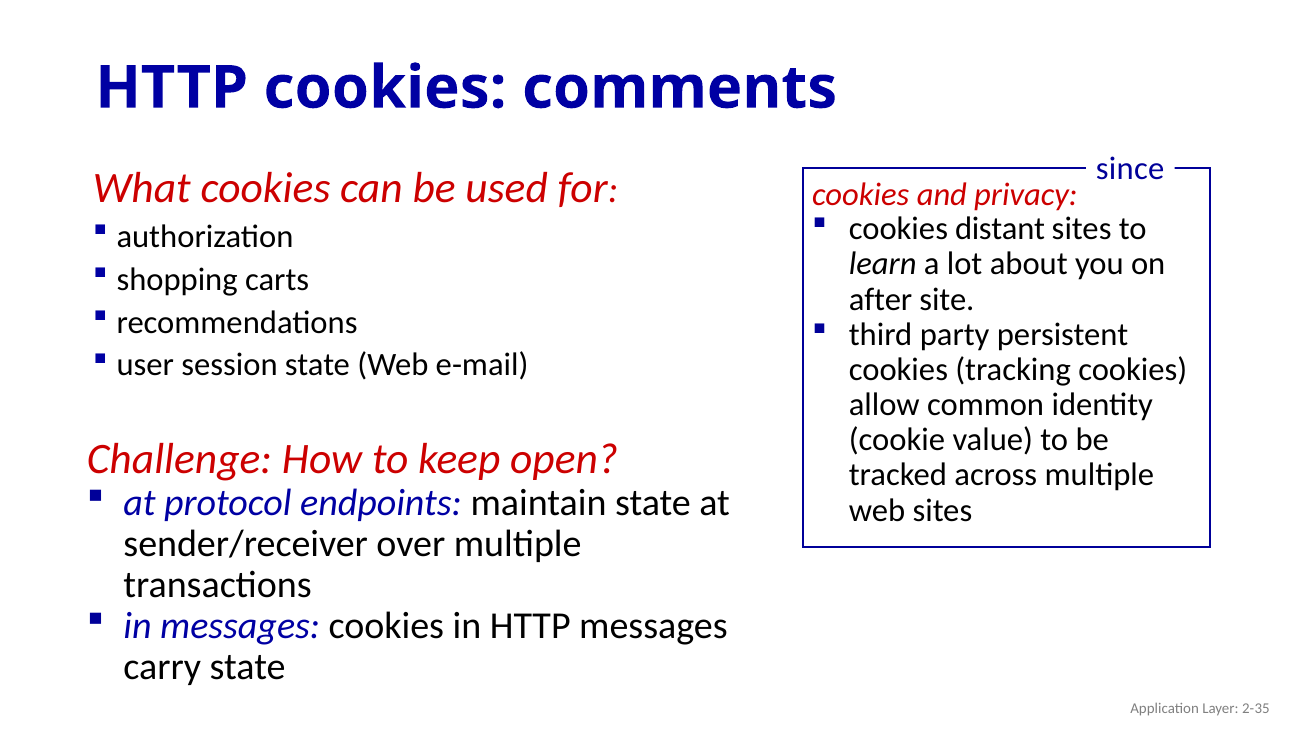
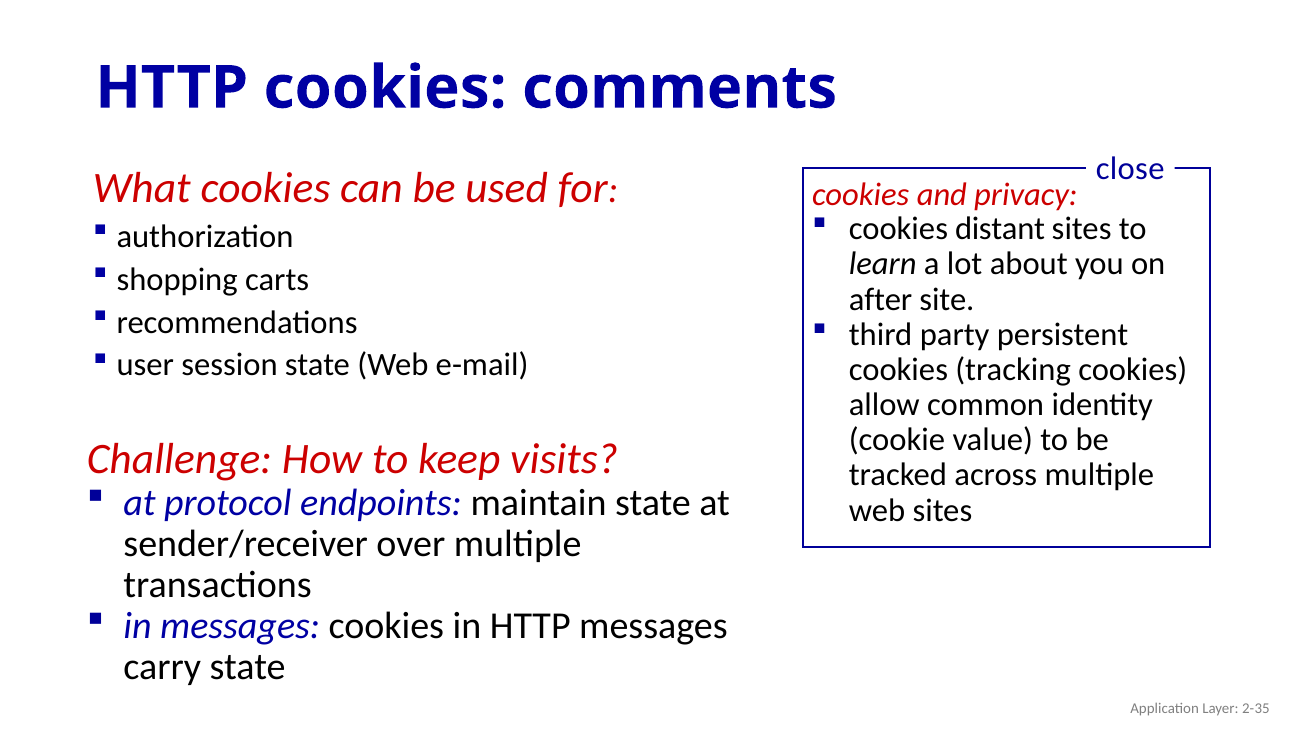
since: since -> close (1130, 168)
open: open -> visits (564, 460)
